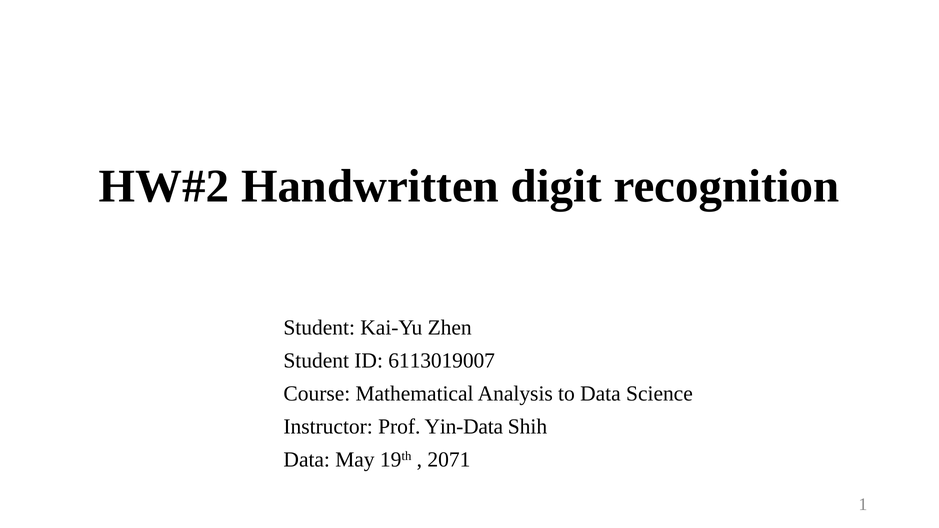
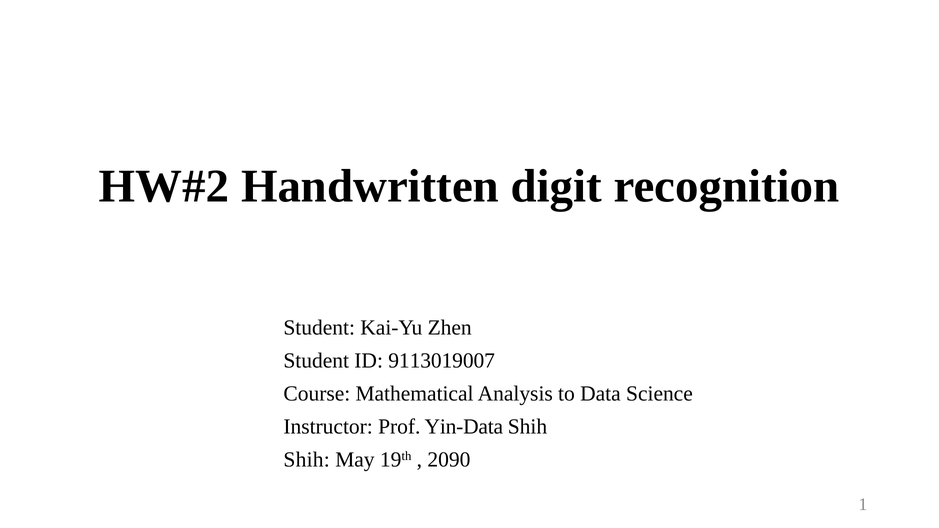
6113019007: 6113019007 -> 9113019007 (442, 361)
Data: Data -> Shih (307, 460)
2071: 2071 -> 2090 (449, 460)
